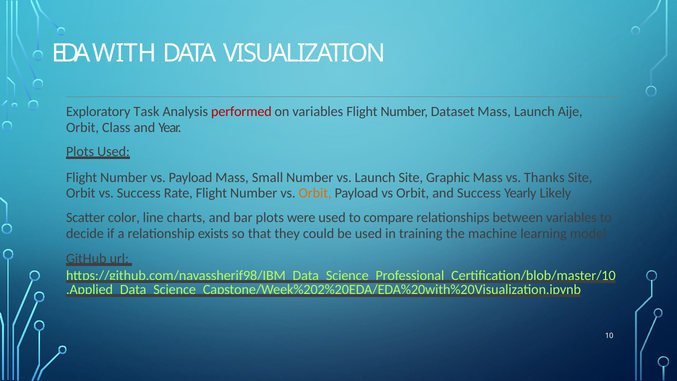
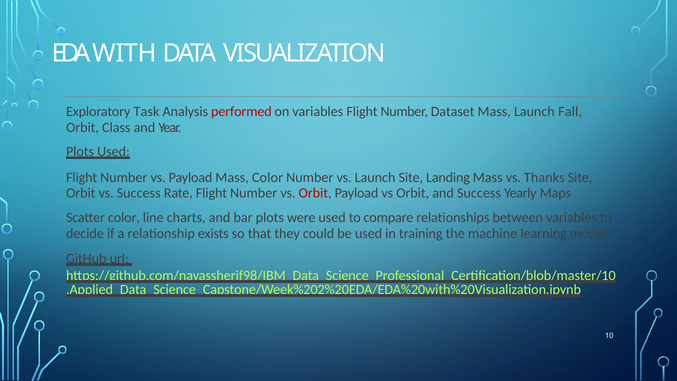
Aije: Aije -> Fall (570, 112)
Mass Small: Small -> Color (267, 177)
Graphic: Graphic -> Landing (448, 177)
Orbit colour: orange -> red (315, 193)
Likely: Likely -> Maps (555, 193)
